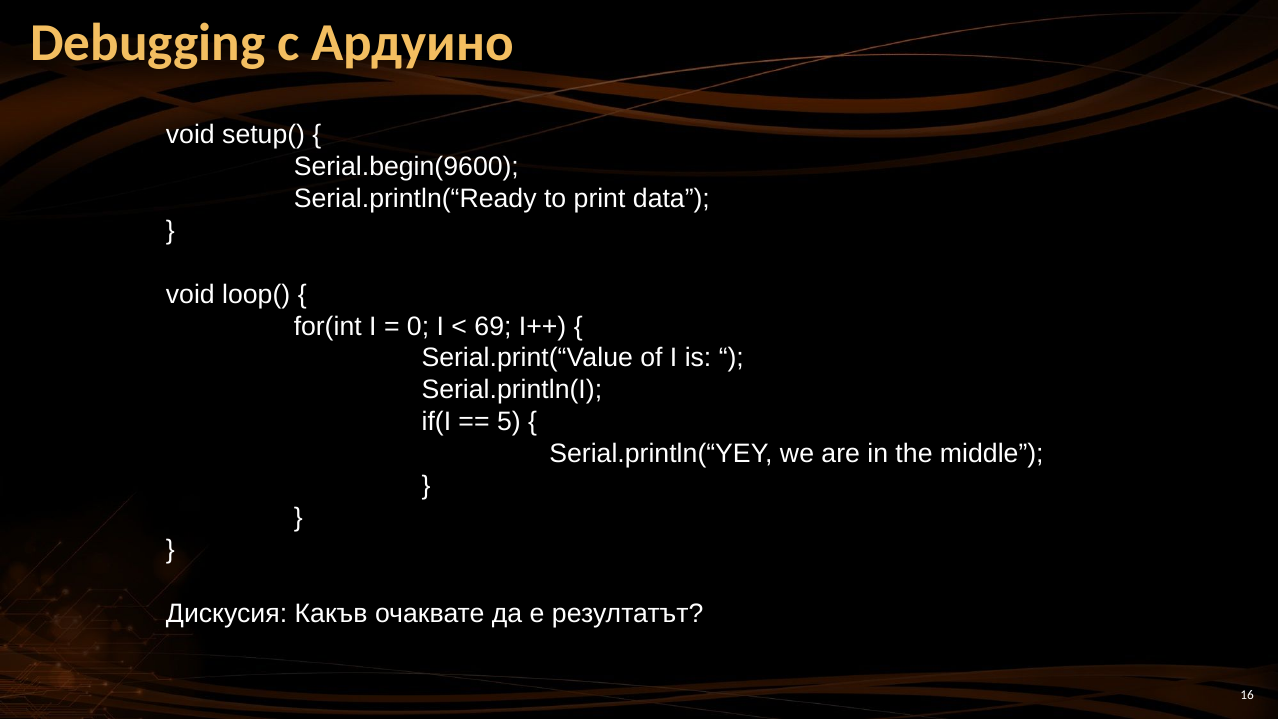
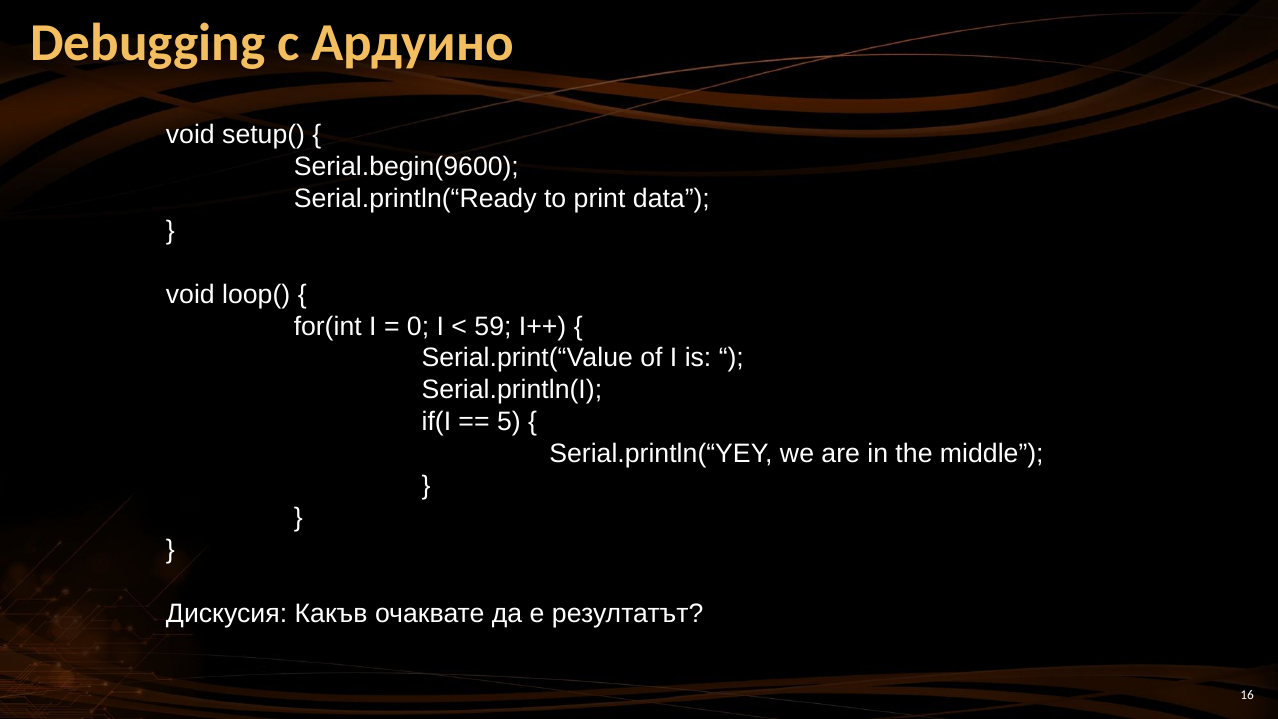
69: 69 -> 59 (493, 326)
